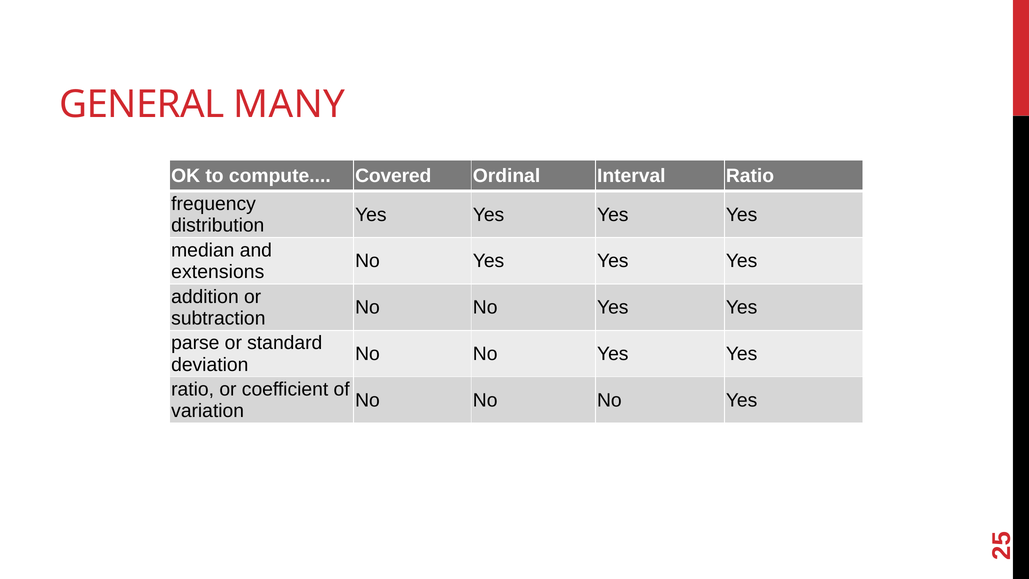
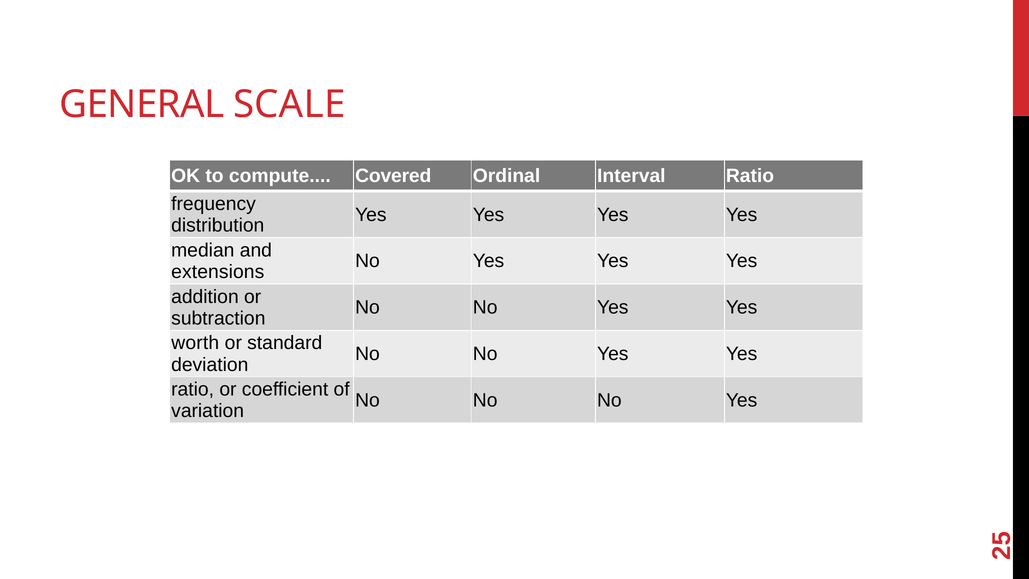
MANY: MANY -> SCALE (289, 104)
parse: parse -> worth (195, 343)
